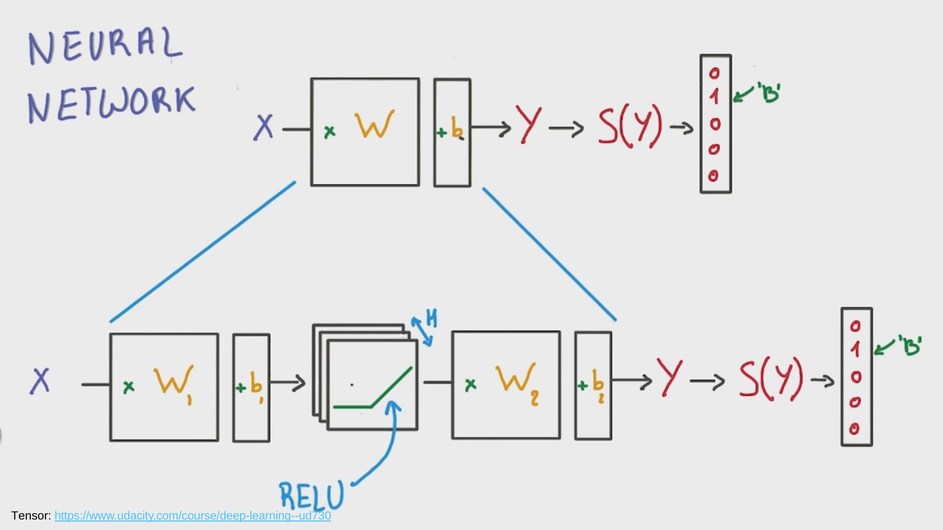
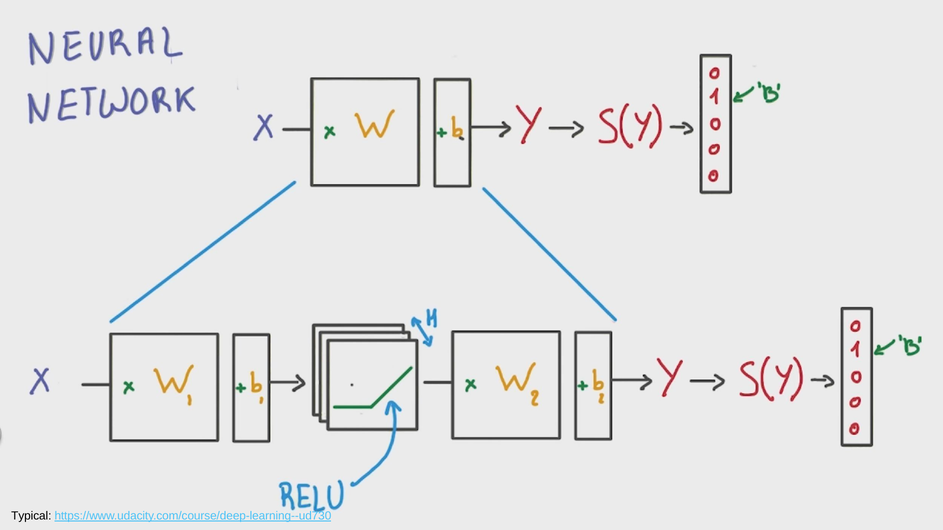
Tensor: Tensor -> Typical (31, 516)
